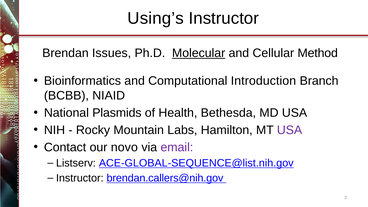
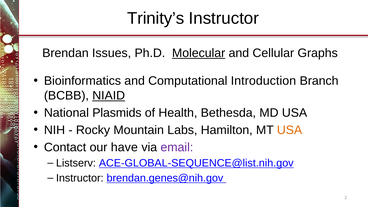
Using’s: Using’s -> Trinity’s (156, 18)
Method: Method -> Graphs (318, 53)
NIAID underline: none -> present (109, 96)
USA colour: purple -> orange (290, 130)
novo: novo -> have (124, 147)
brendan.callers@nih.gov: brendan.callers@nih.gov -> brendan.genes@nih.gov (165, 178)
